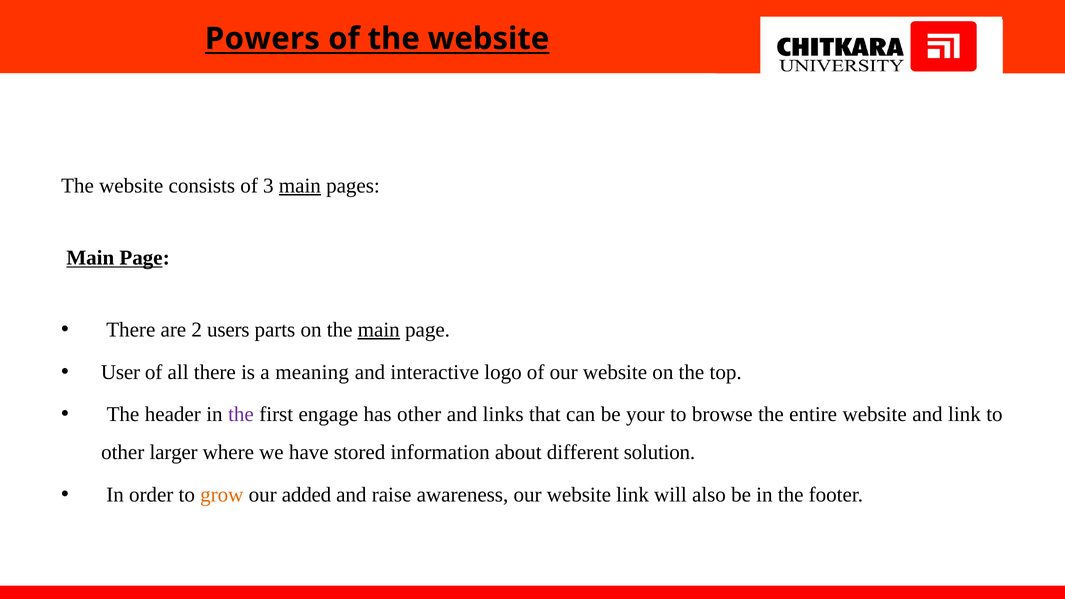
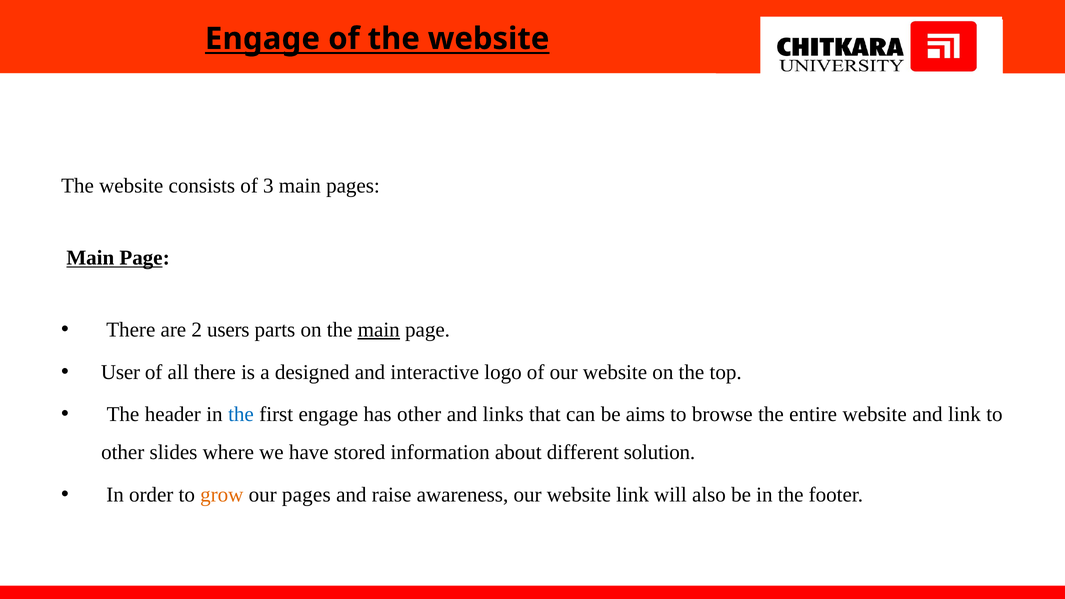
Powers: Powers -> Engage (262, 39)
main underline: present -> none (300, 186)
meaning: meaning -> designed (312, 372)
the colour: purple -> blue (241, 414)
your: your -> aims (645, 414)
larger: larger -> slides (174, 452)
our added: added -> pages (306, 495)
